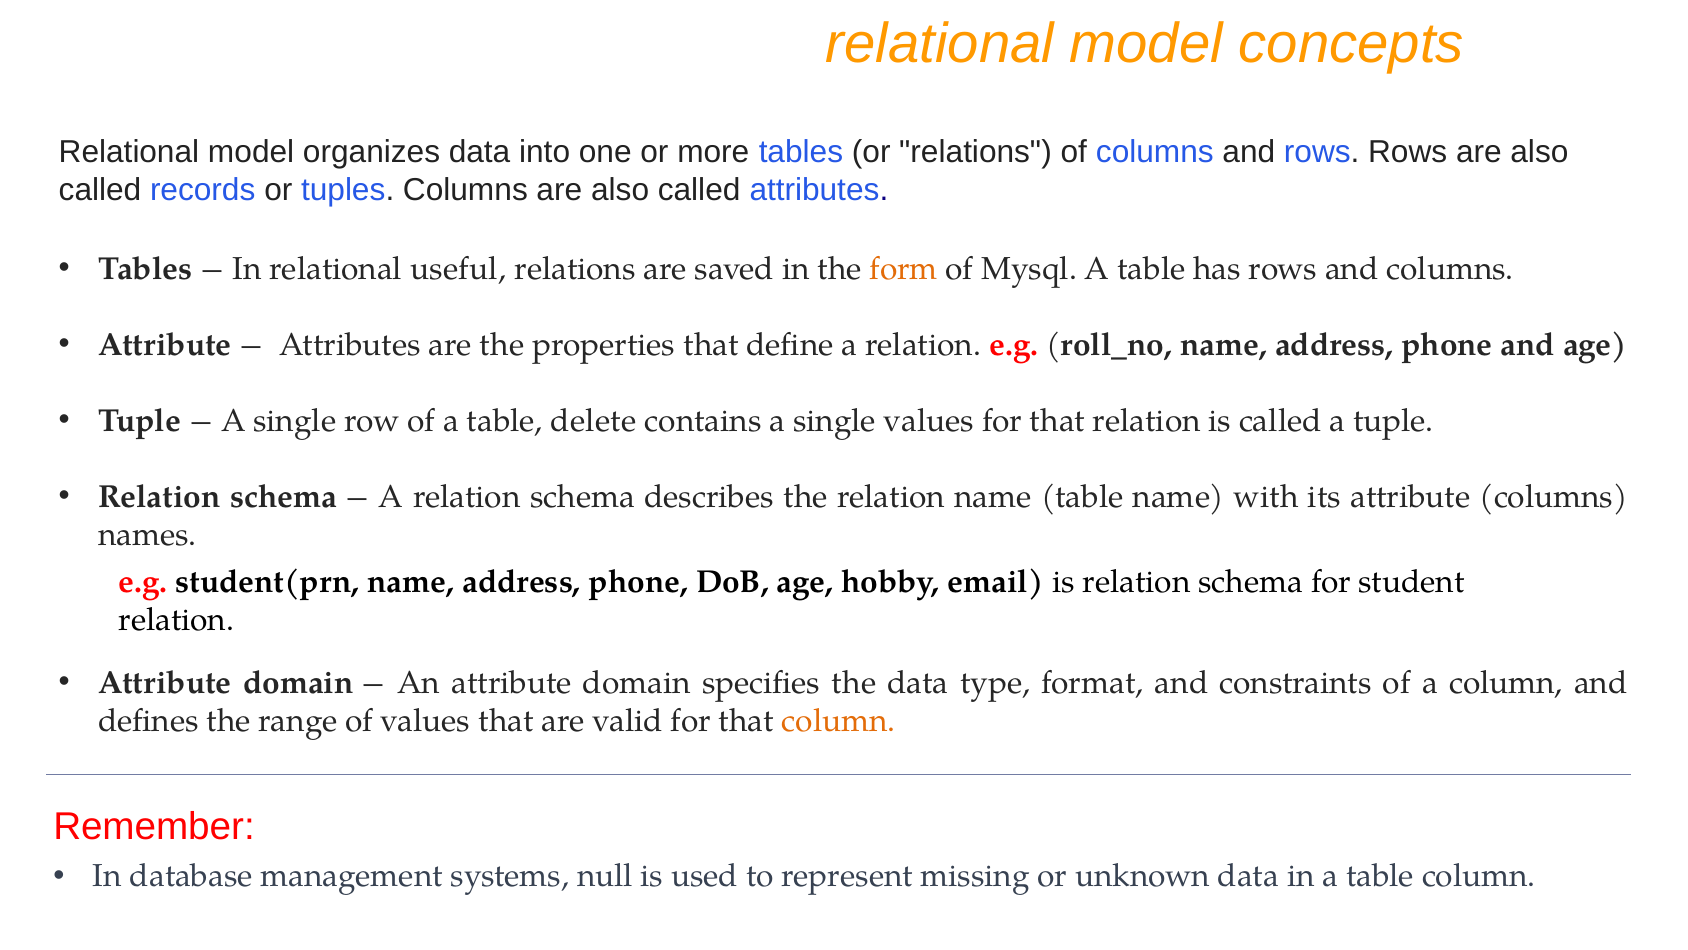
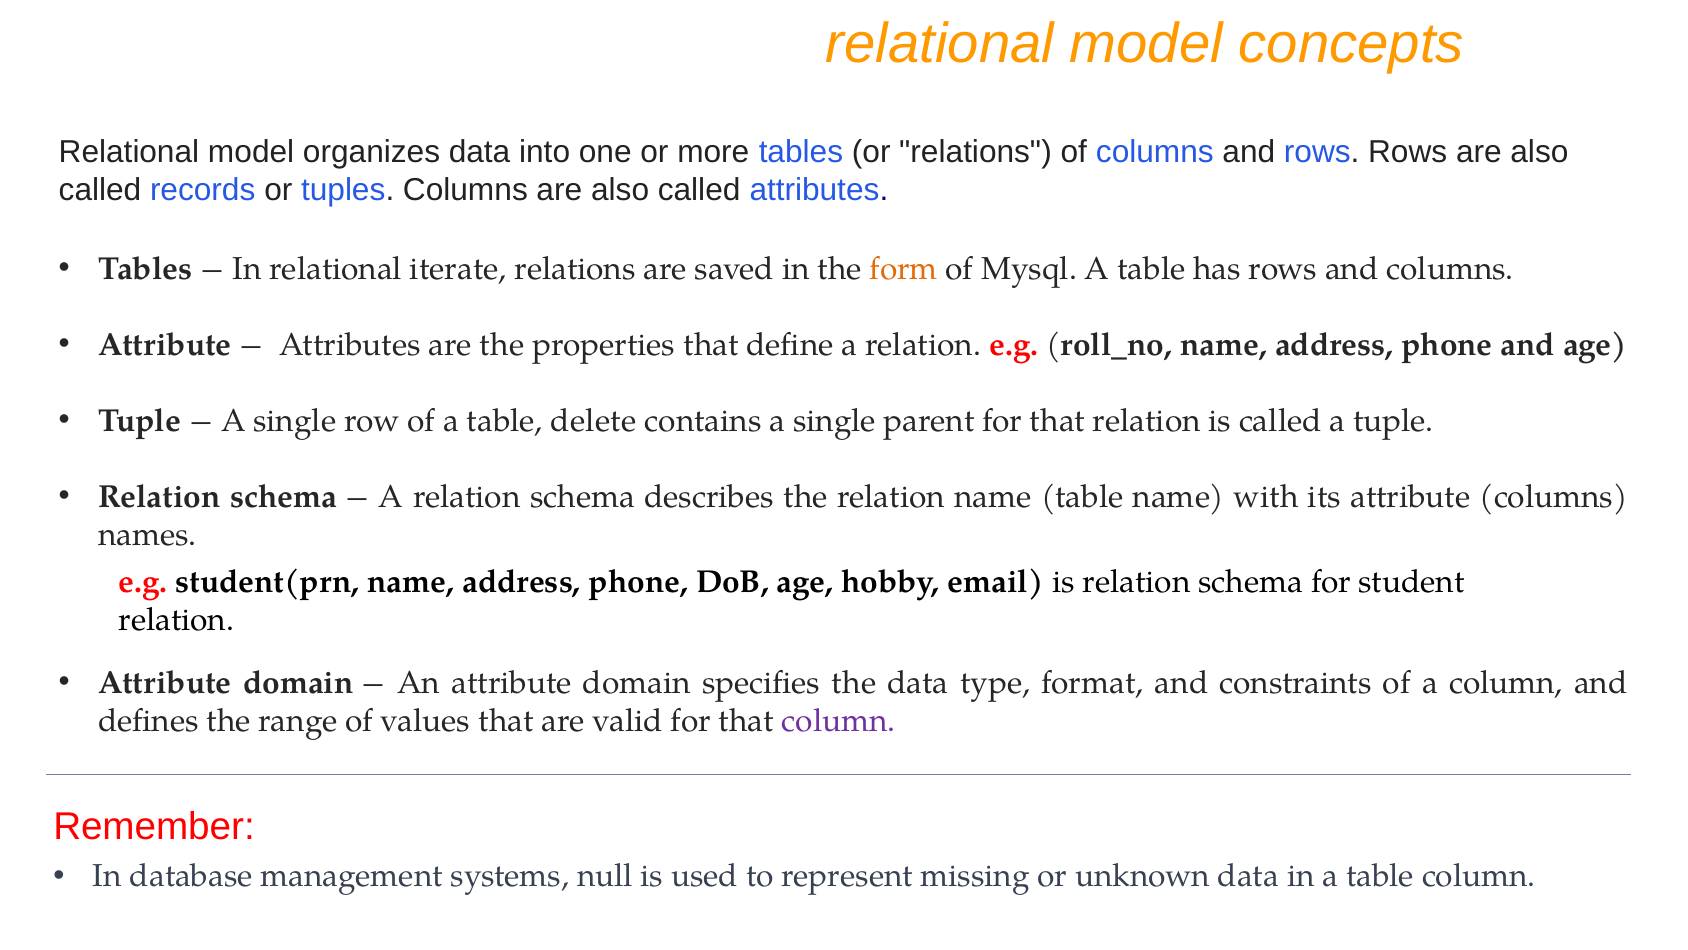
useful: useful -> iterate (458, 269)
single values: values -> parent (929, 421)
column colour: orange -> purple (839, 720)
